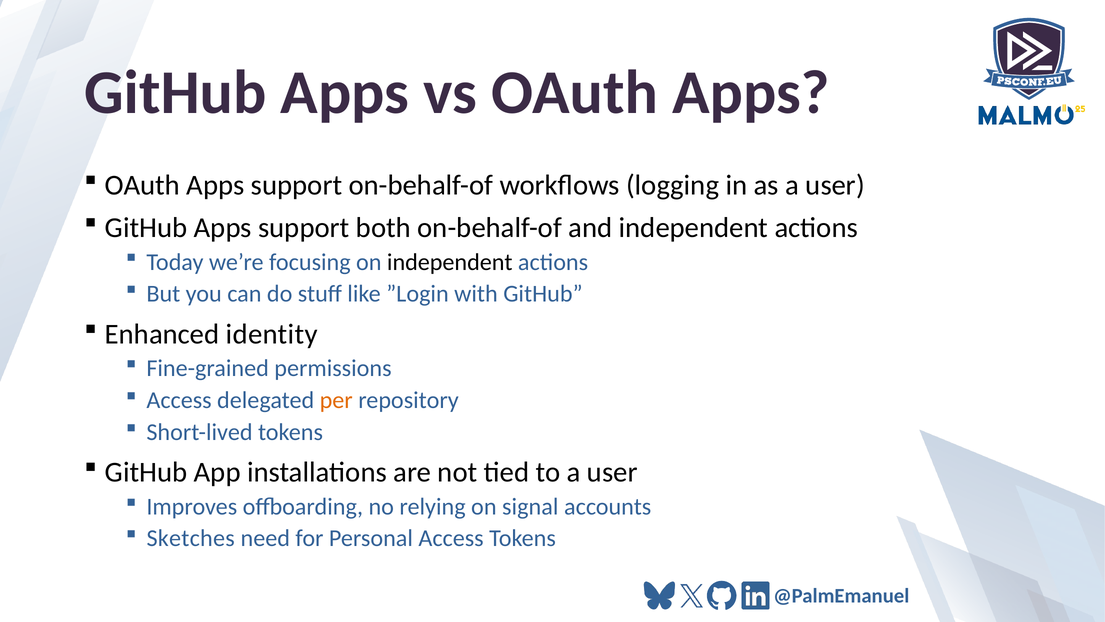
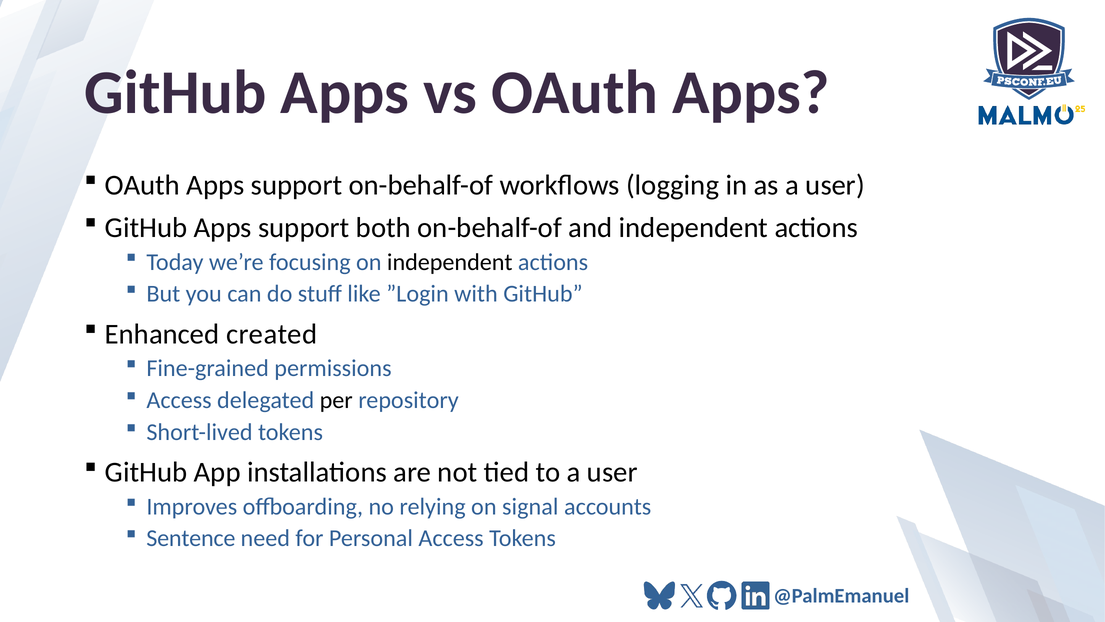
identity: identity -> created (272, 334)
per colour: orange -> black (336, 400)
Sketches: Sketches -> Sentence (191, 538)
